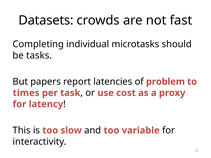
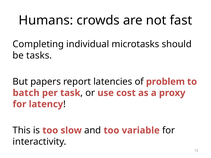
Datasets: Datasets -> Humans (46, 20)
times: times -> batch (26, 93)
